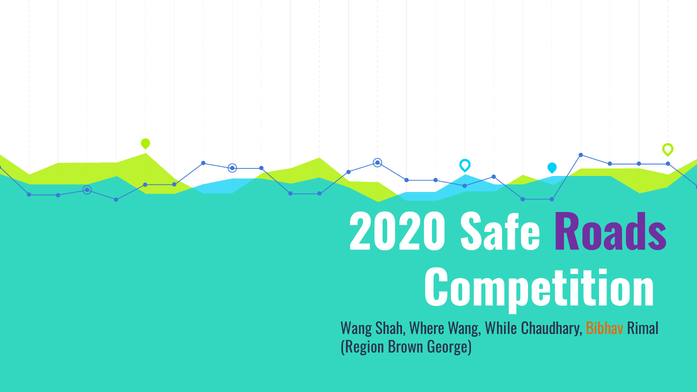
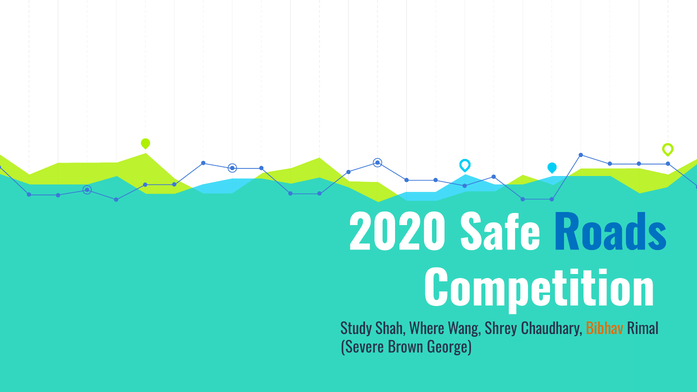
Roads colour: purple -> blue (610, 234)
Wang: Wang -> Study (356, 329)
While: While -> Shrey (501, 329)
Region: Region -> Severe (362, 348)
